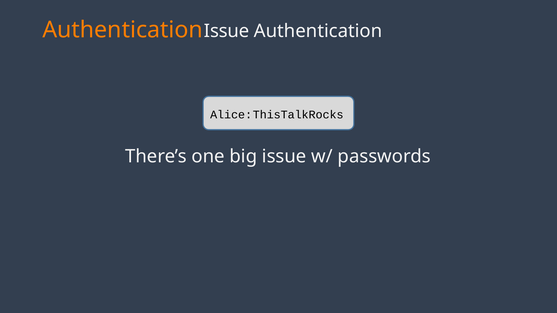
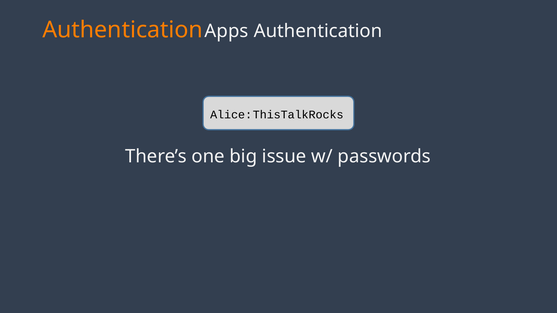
Issue: Issue -> Apps (226, 31)
